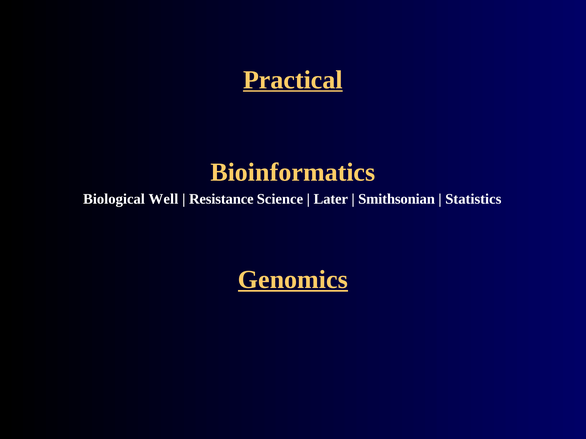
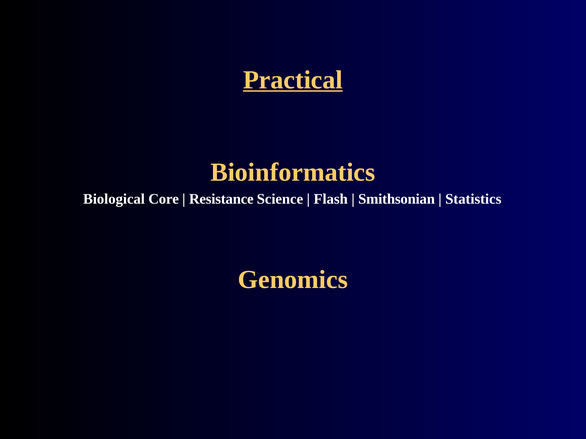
Well: Well -> Core (164, 199)
Later: Later -> Flash (331, 199)
Genomics underline: present -> none (293, 280)
